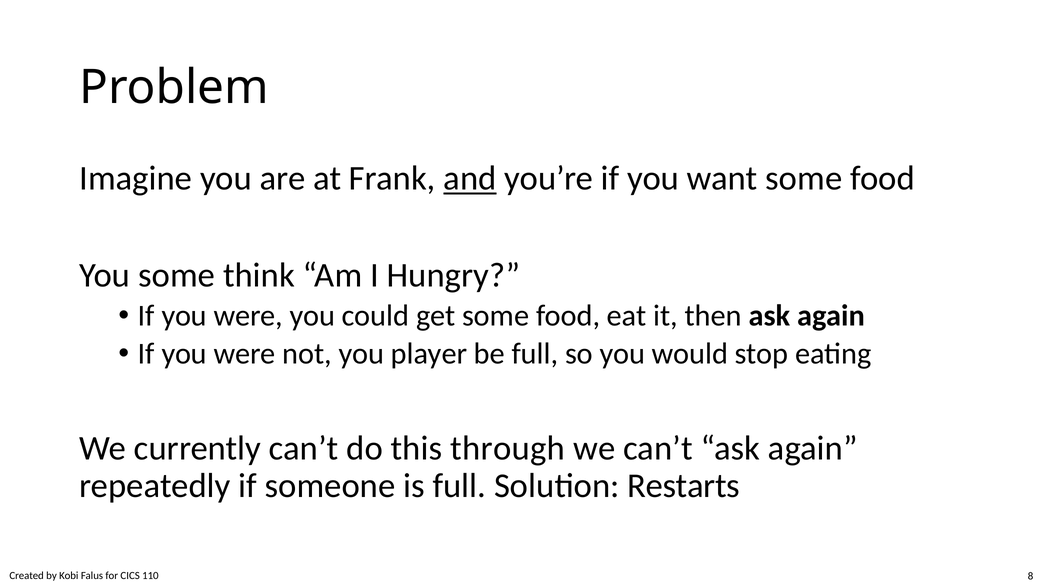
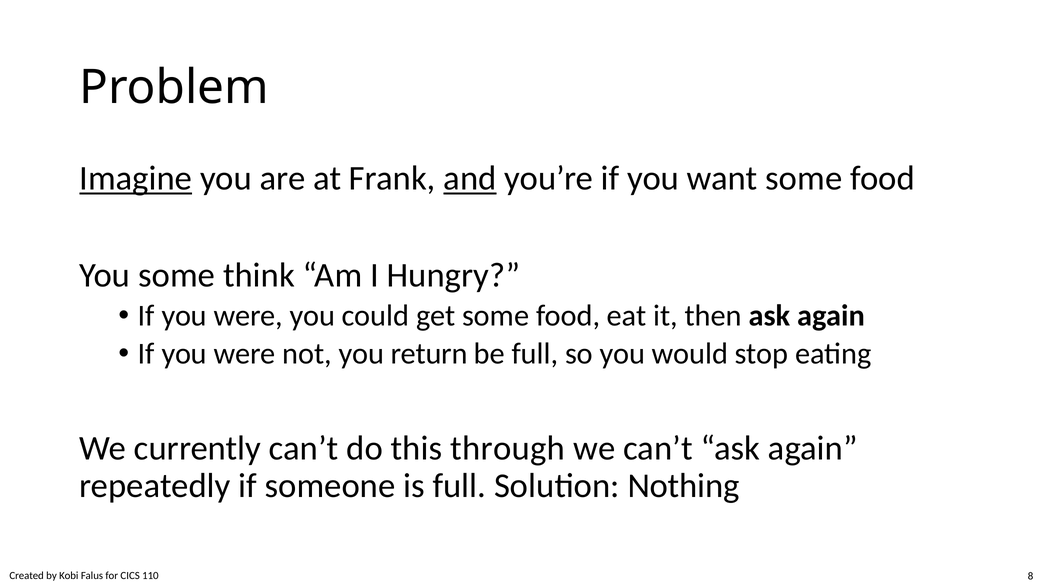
Imagine underline: none -> present (136, 178)
player: player -> return (429, 354)
Restarts: Restarts -> Nothing (684, 486)
